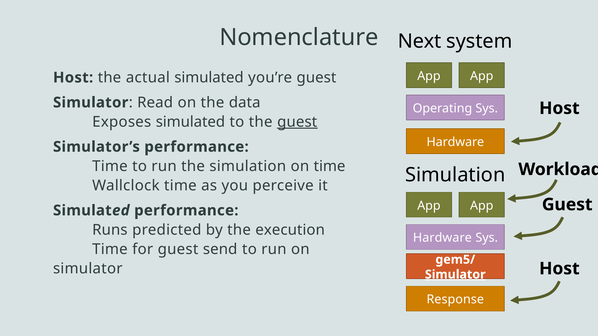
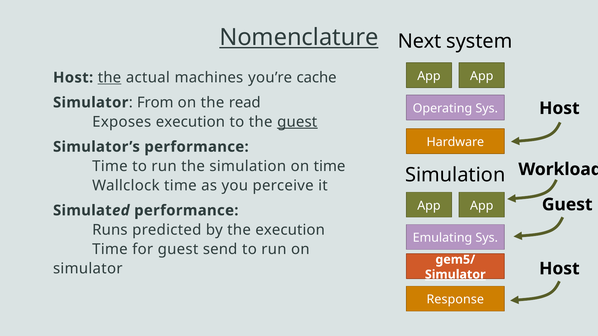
Nomenclature underline: none -> present (299, 37)
the underline: none -> present (109, 78)
actual simulated: simulated -> machines (209, 78)
you’re guest: guest -> cache (317, 78)
Read: Read -> From (155, 103)
data: data -> read (245, 103)
Exposes simulated: simulated -> execution (190, 122)
Hardware: Hardware -> Emulating (442, 238)
